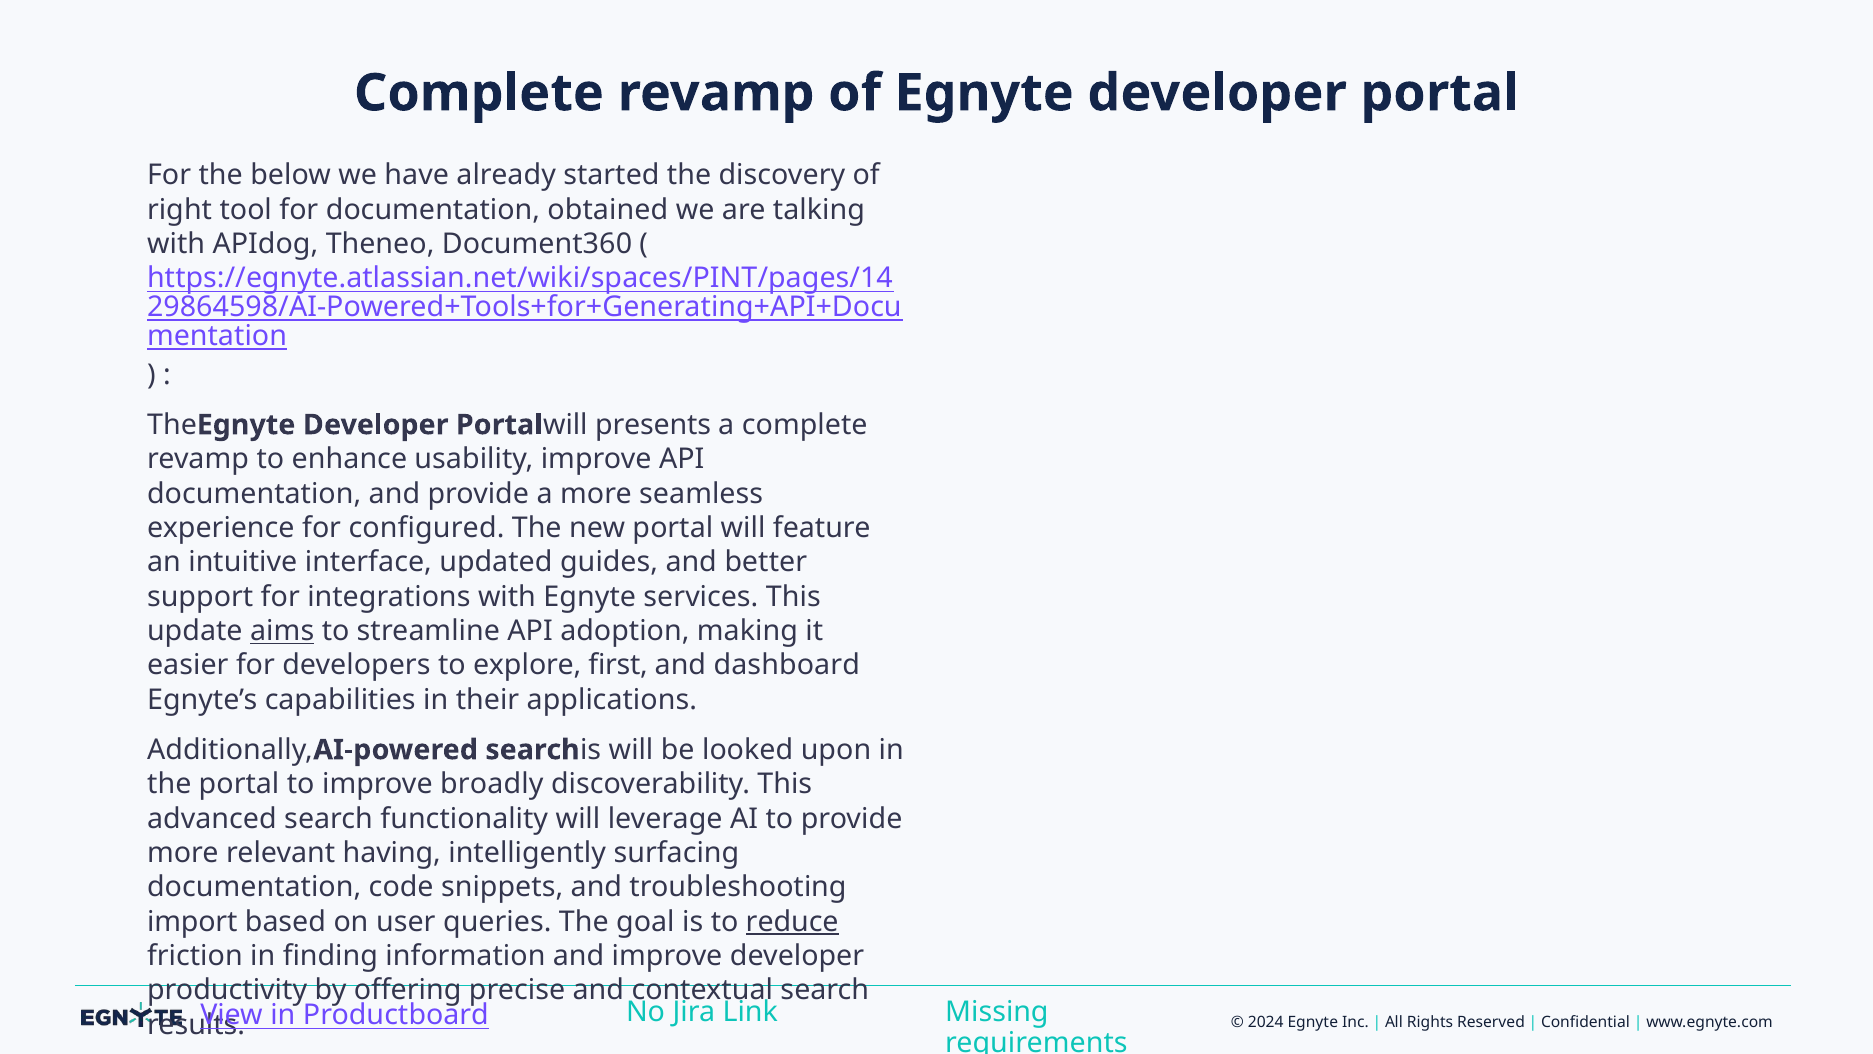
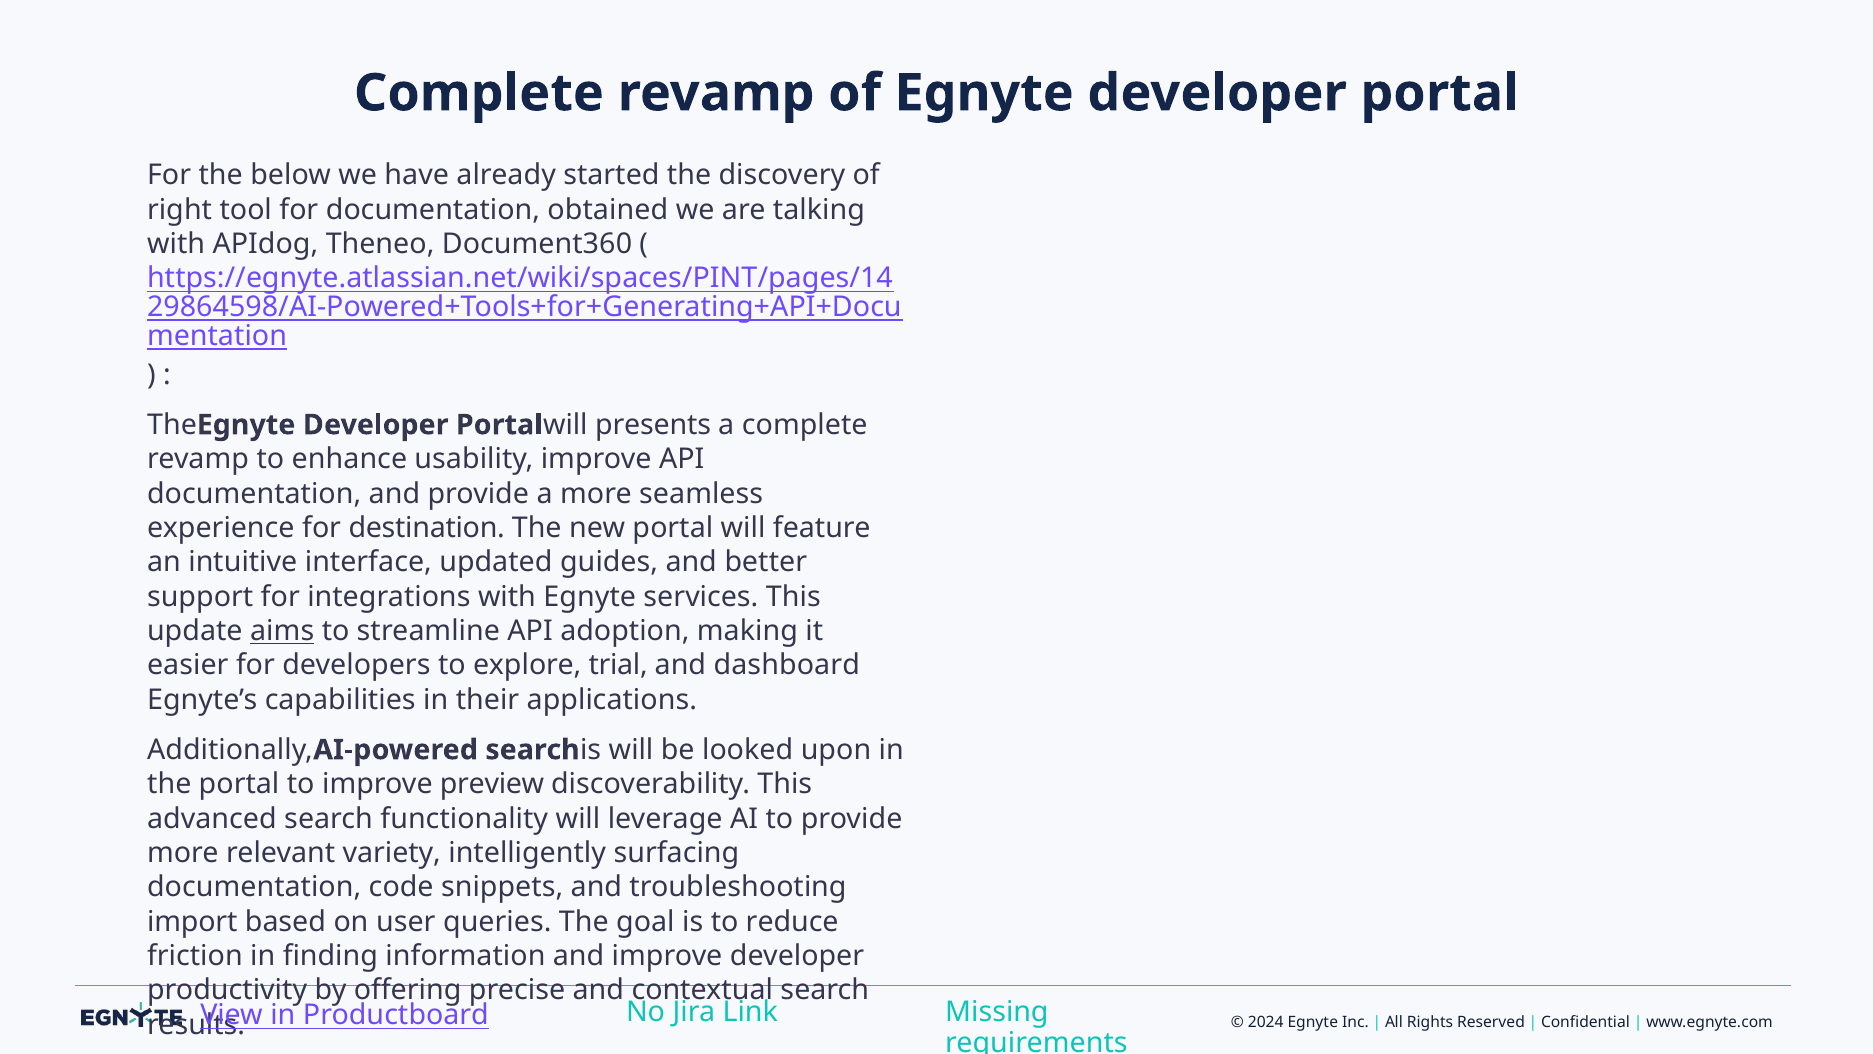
configured: configured -> destination (427, 528)
first: first -> trial (618, 665)
broadly: broadly -> preview (492, 784)
having: having -> variety (392, 853)
reduce underline: present -> none (792, 921)
